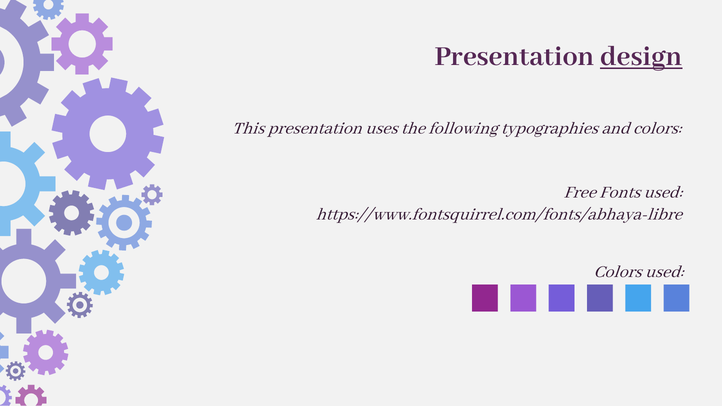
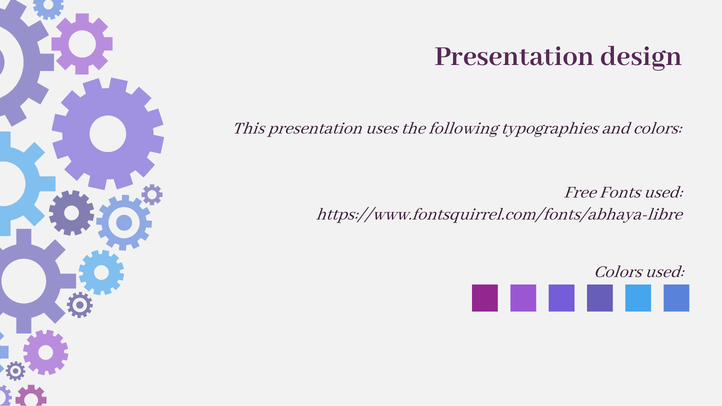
design underline: present -> none (641, 55)
